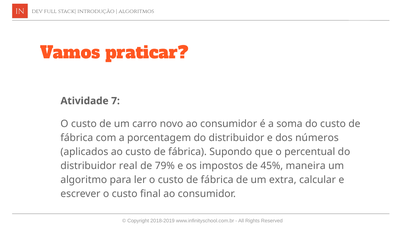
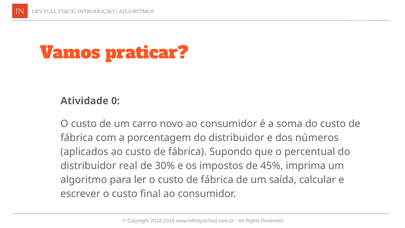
7: 7 -> 0 (116, 101)
79%: 79% -> 30% (165, 166)
maneira: maneira -> imprima (306, 166)
extra: extra -> saída (283, 180)
